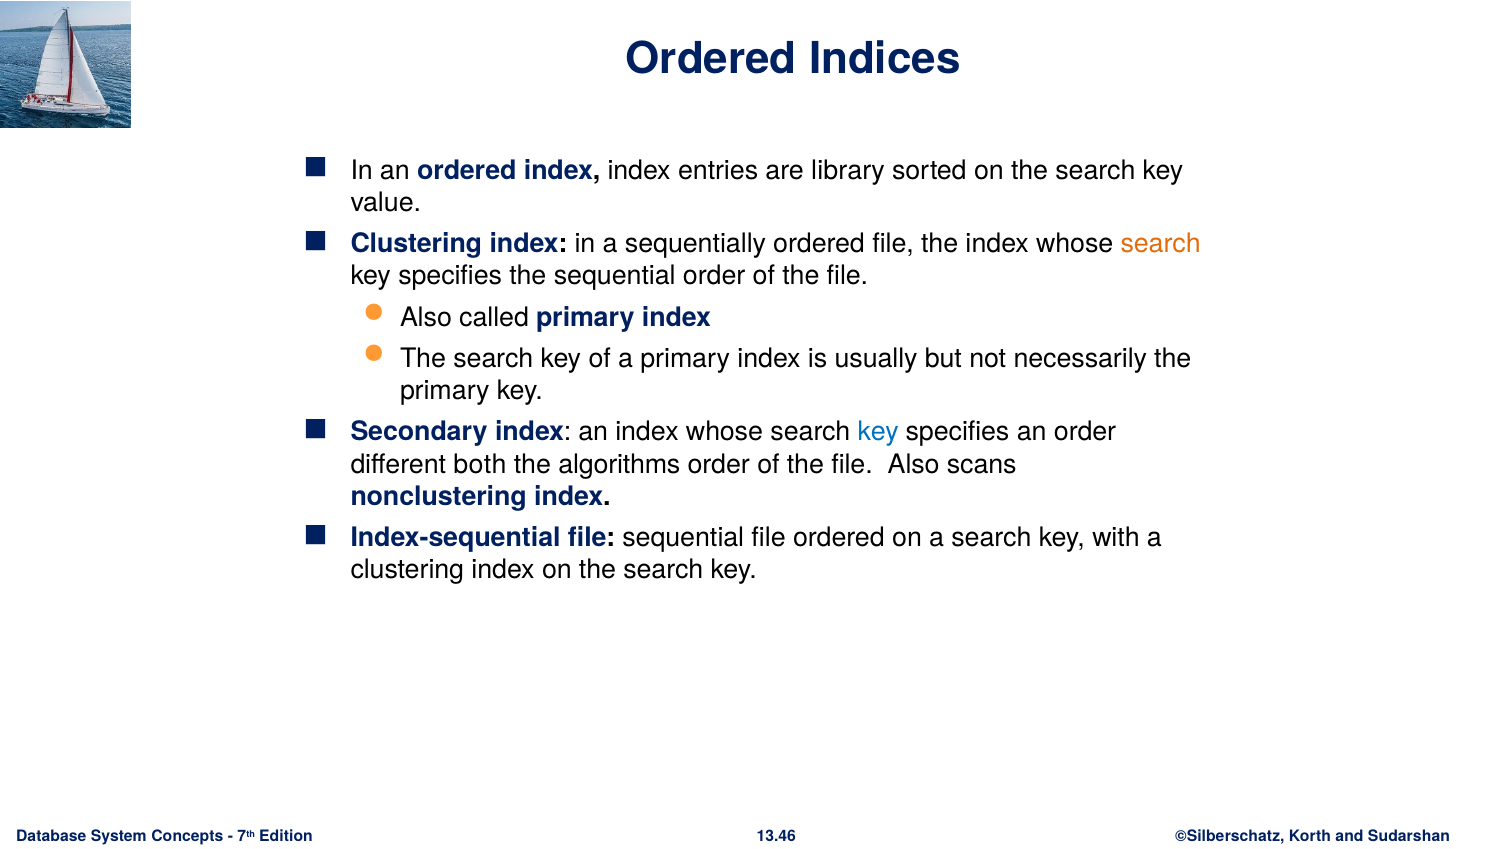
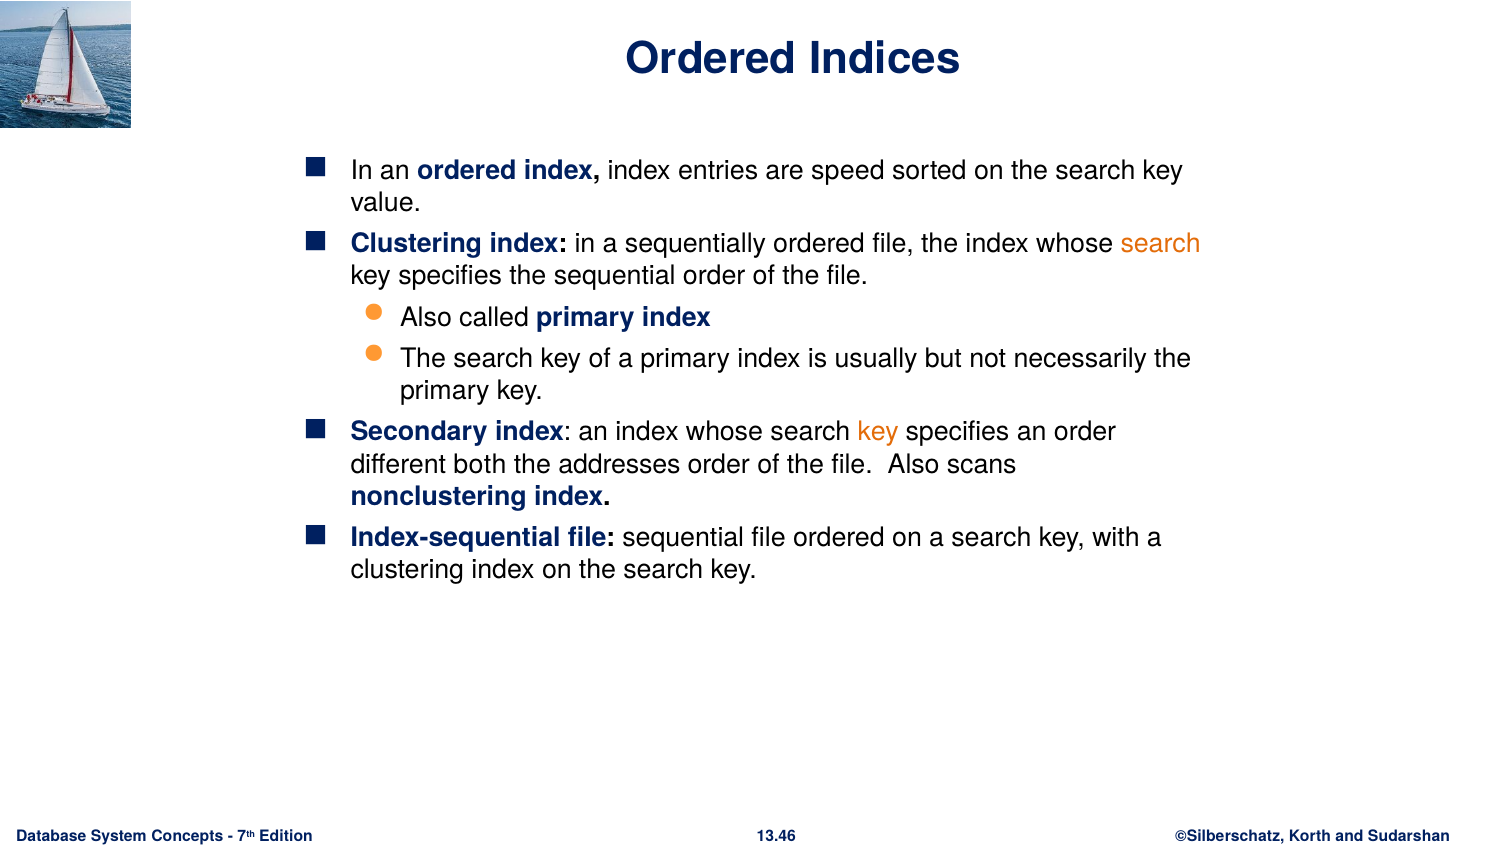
library: library -> speed (848, 170)
key colour: blue -> orange (878, 432)
algorithms: algorithms -> addresses (619, 464)
